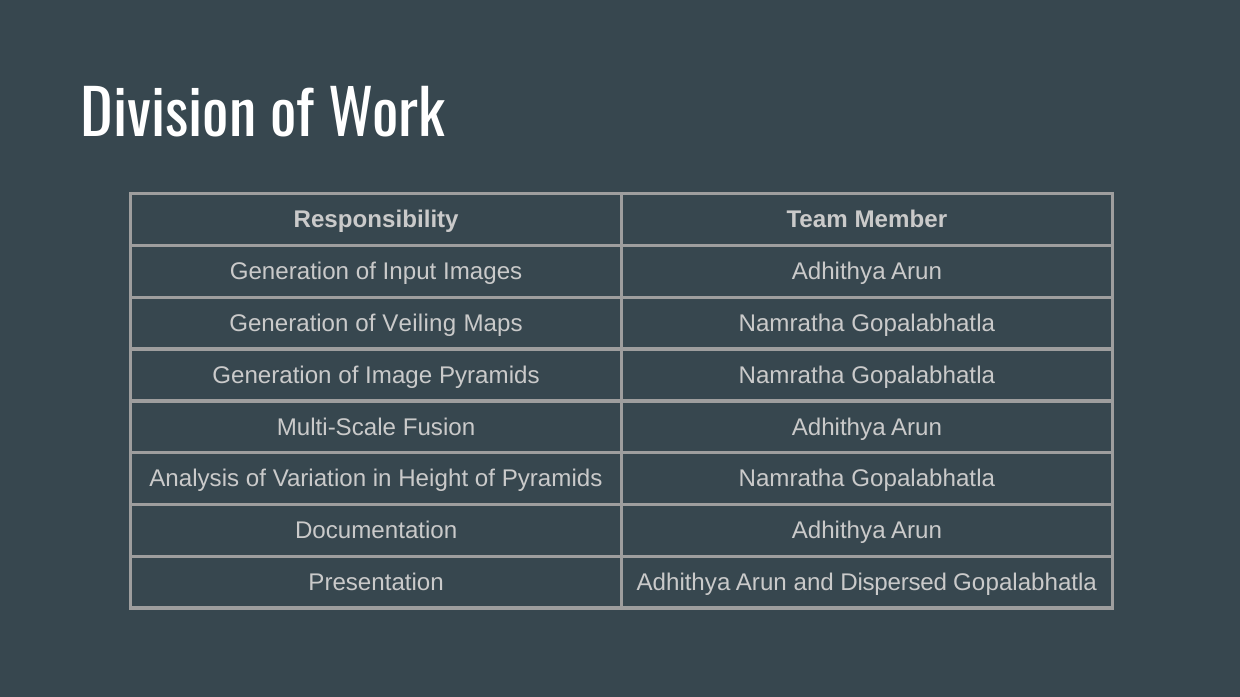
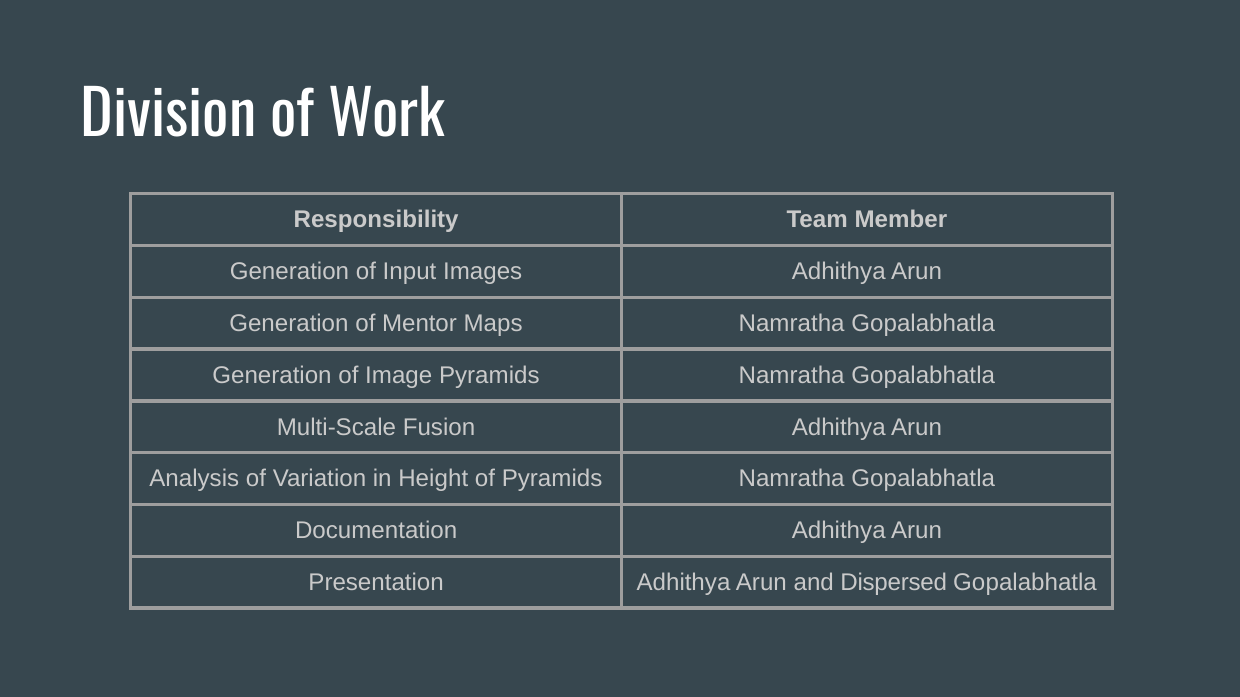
Veiling: Veiling -> Mentor (419, 324)
